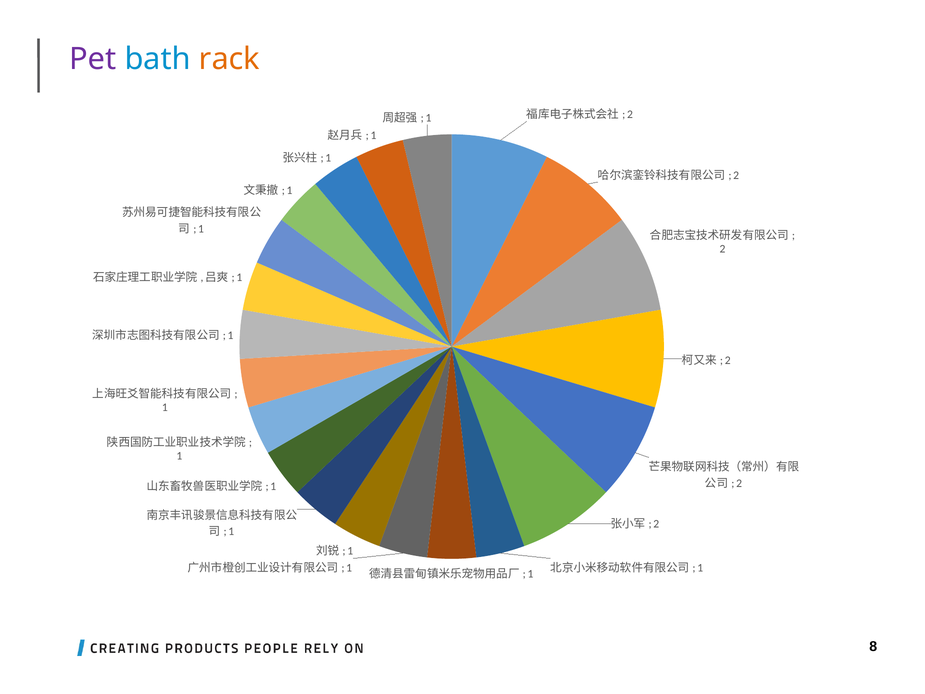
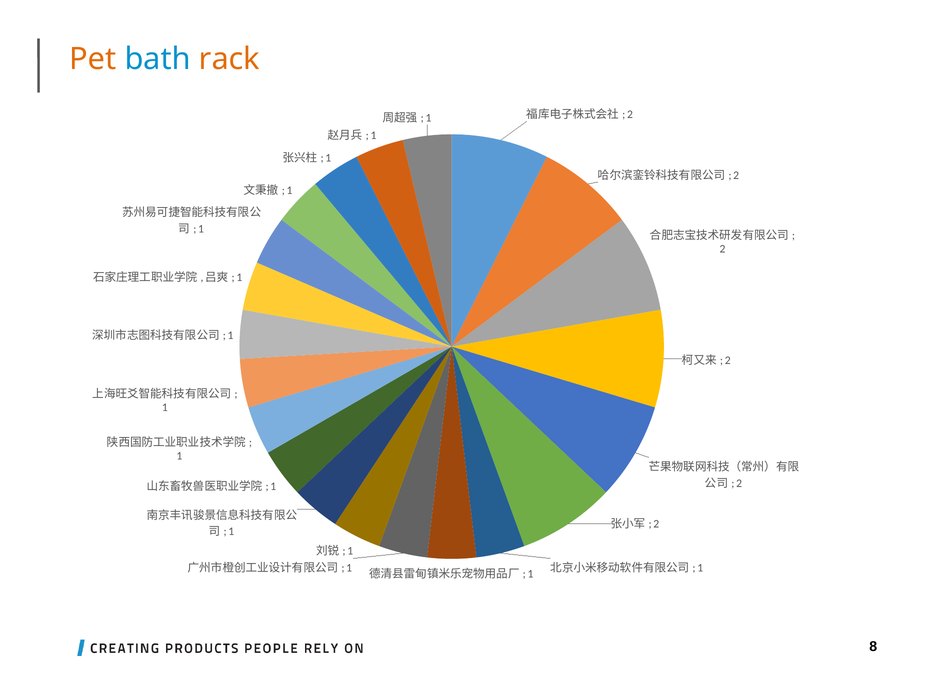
Pet colour: purple -> orange (93, 59)
